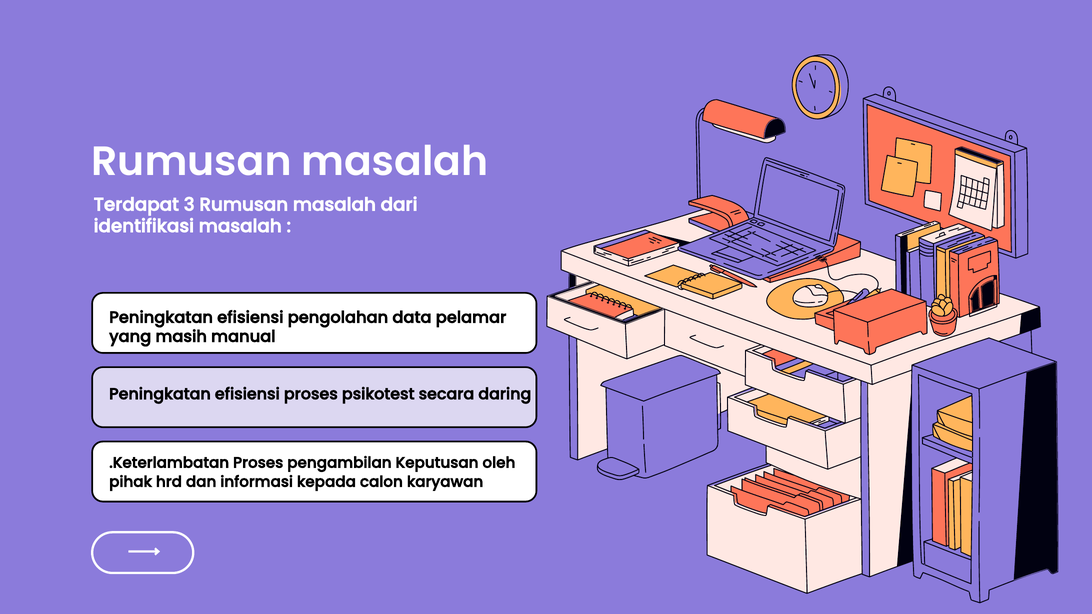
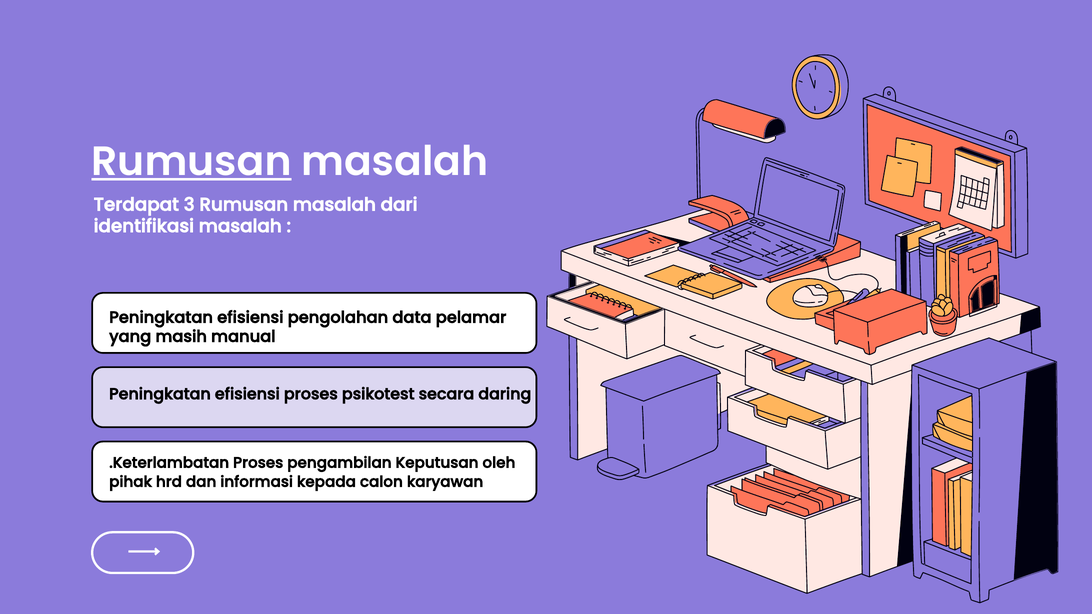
Rumusan underline: none -> present (191, 162)
